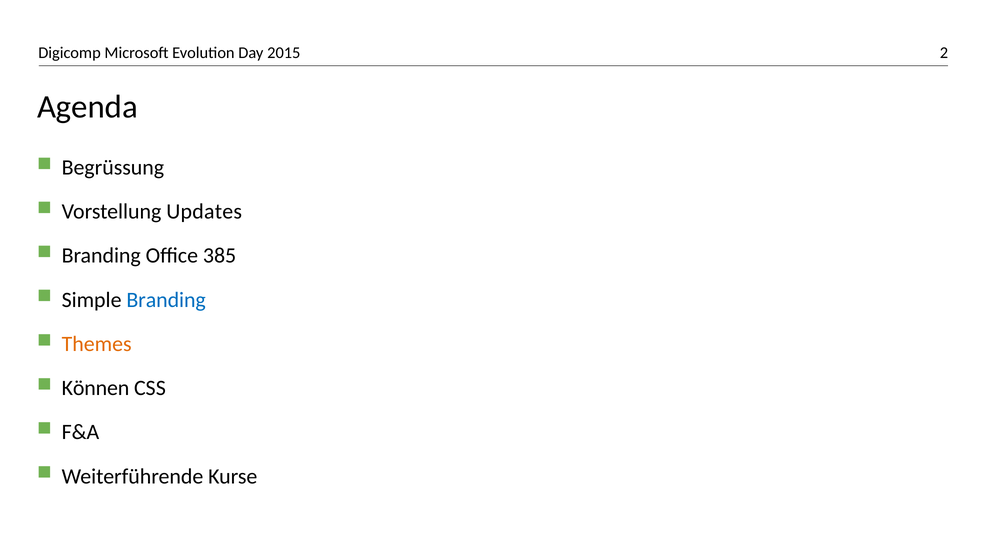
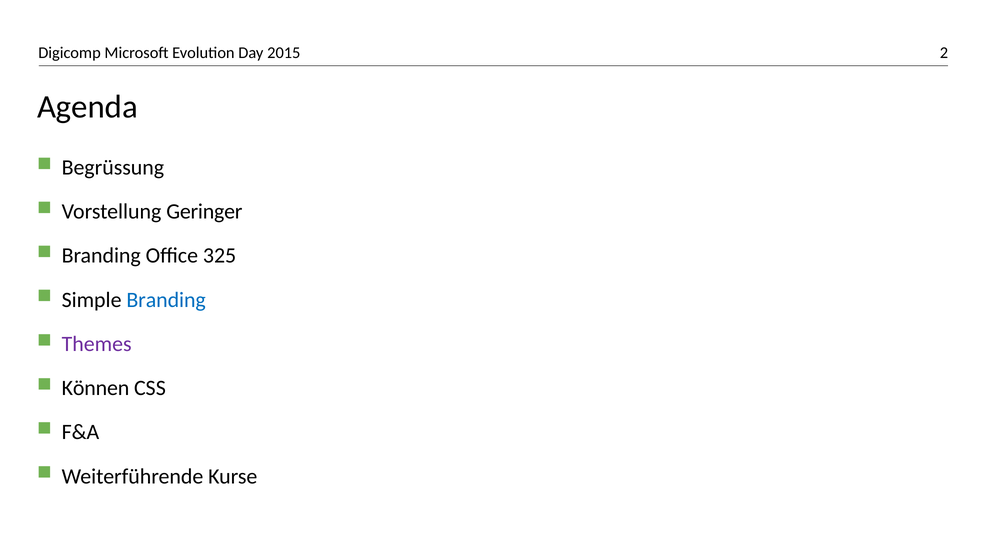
Updates: Updates -> Geringer (204, 212)
385: 385 -> 325 (220, 256)
Themes colour: orange -> purple (97, 344)
